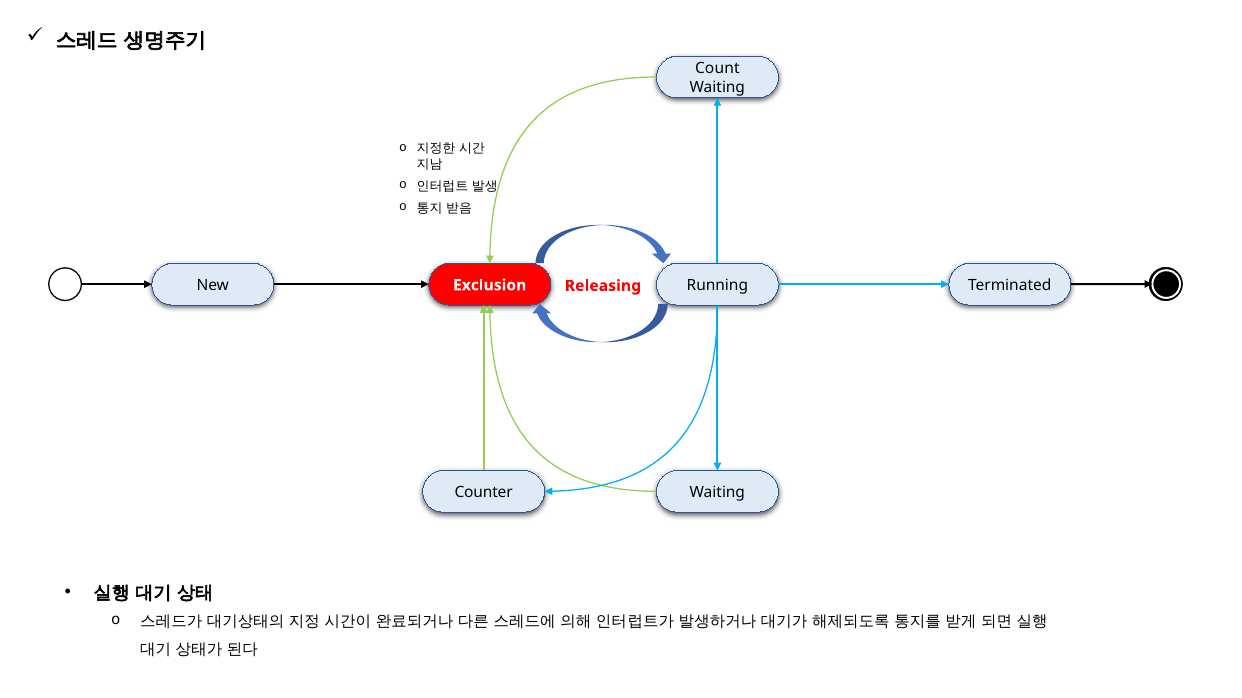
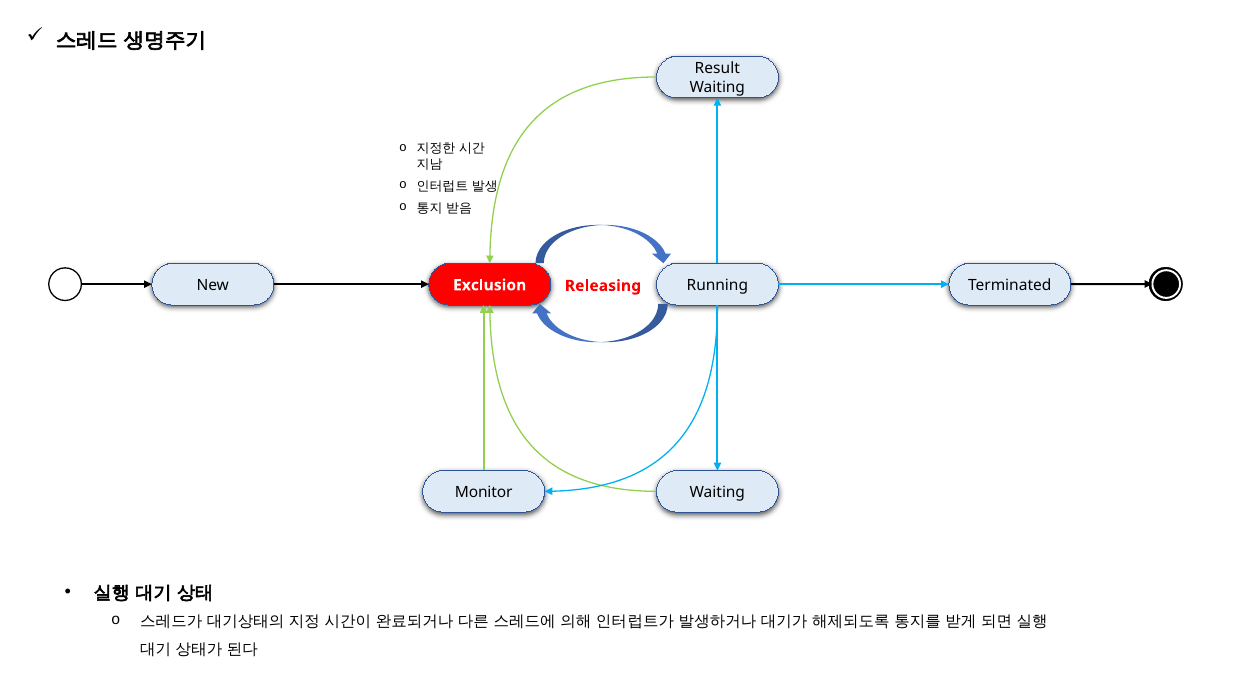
Count: Count -> Result (717, 69)
Counter: Counter -> Monitor (484, 493)
